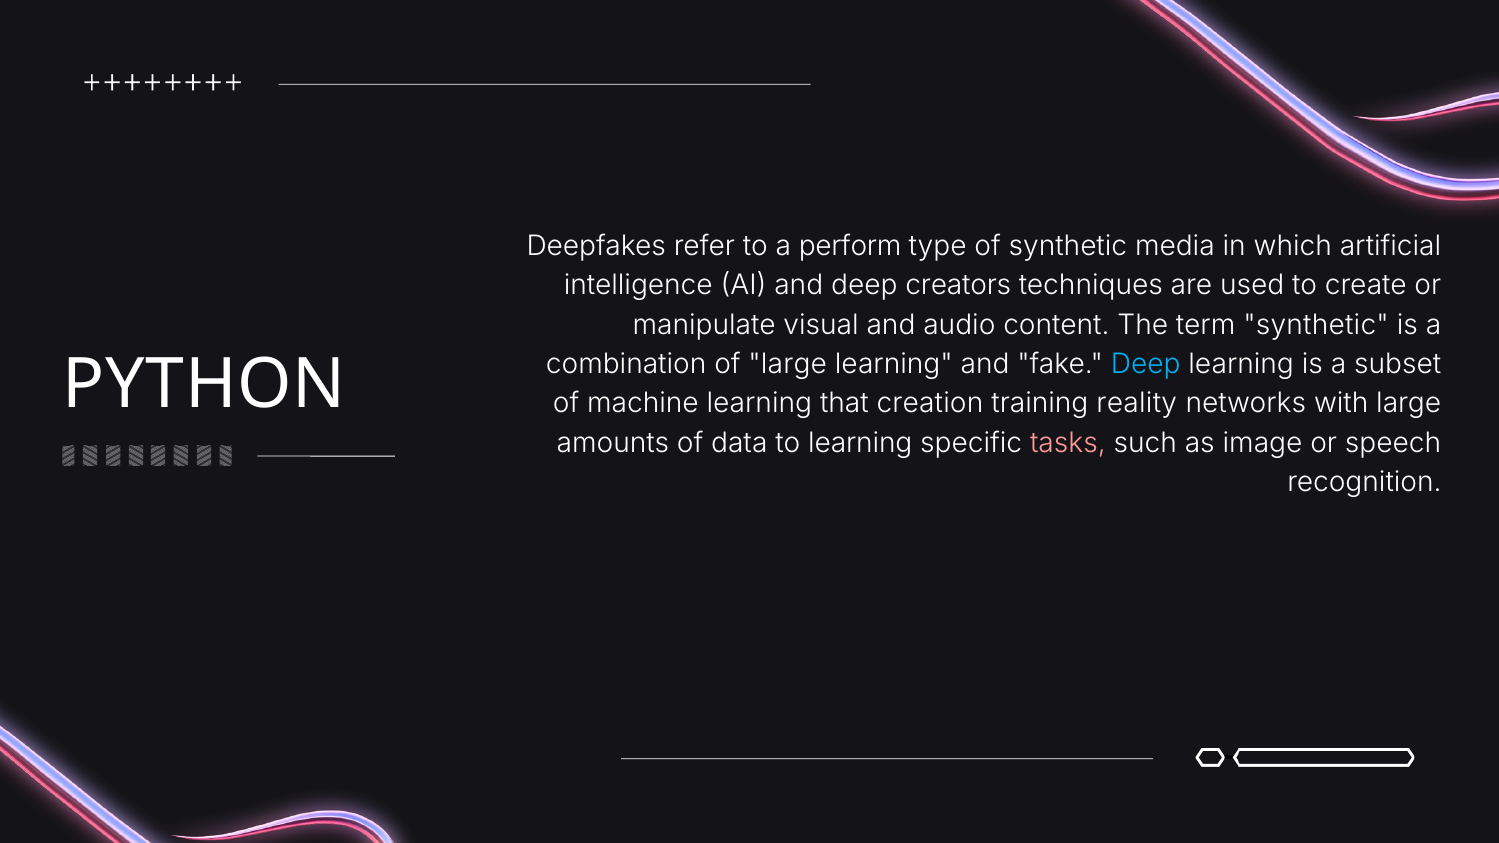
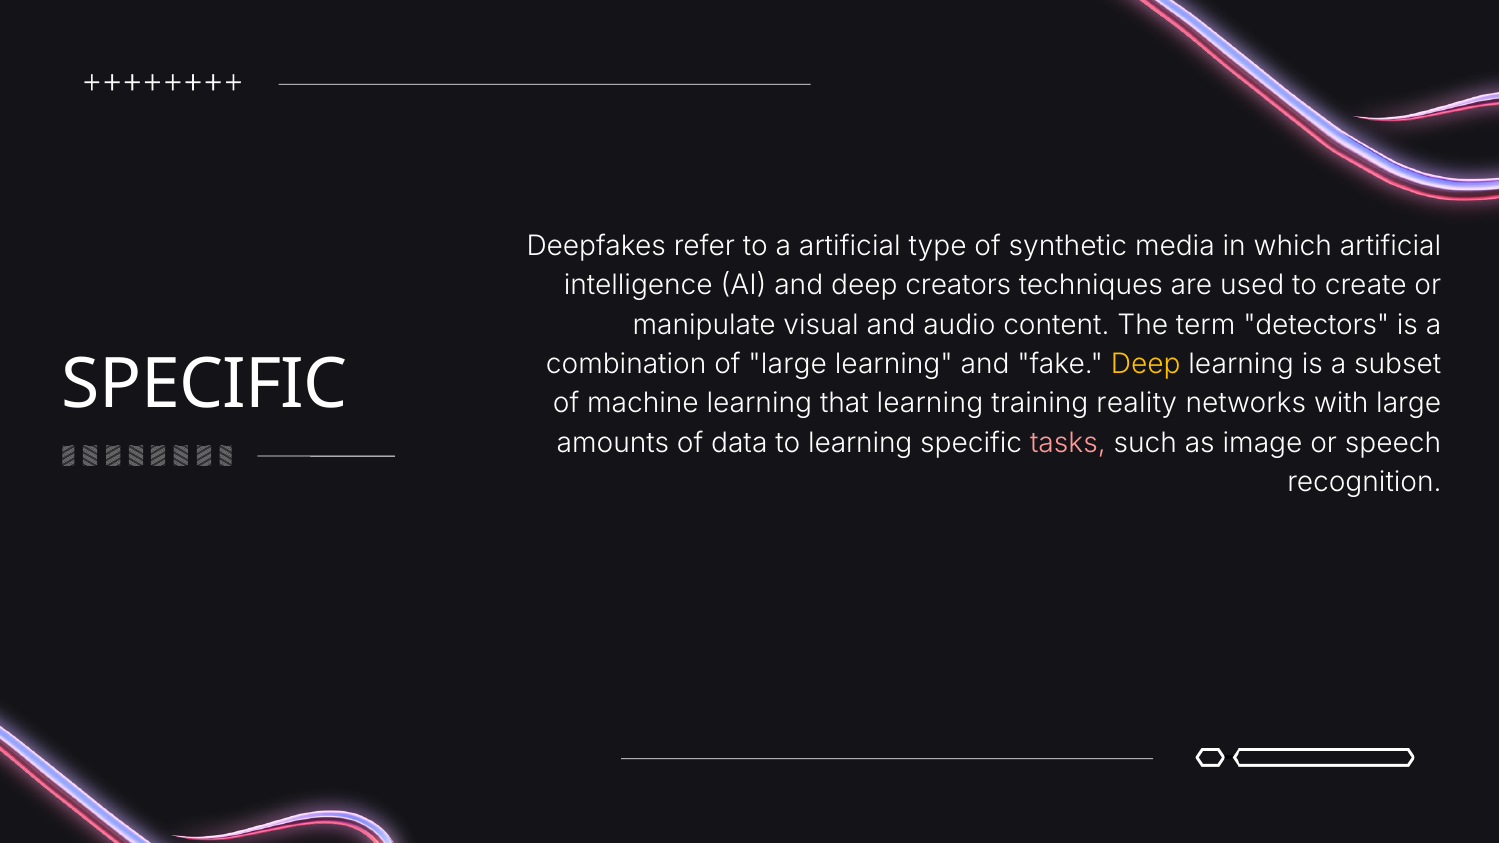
a perform: perform -> artificial (850, 246)
term synthetic: synthetic -> detectors (1316, 325)
Deep colour: light blue -> yellow (1146, 364)
PYTHON: PYTHON -> SPECIFIC (205, 384)
that creation: creation -> learning (930, 404)
